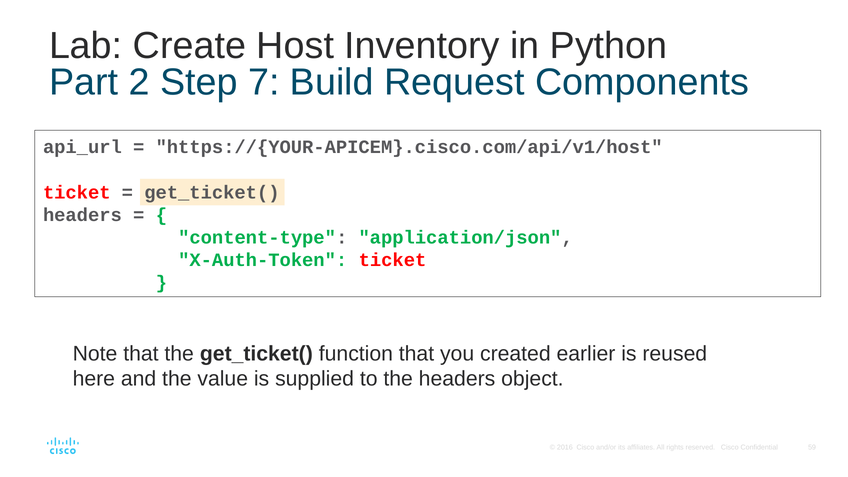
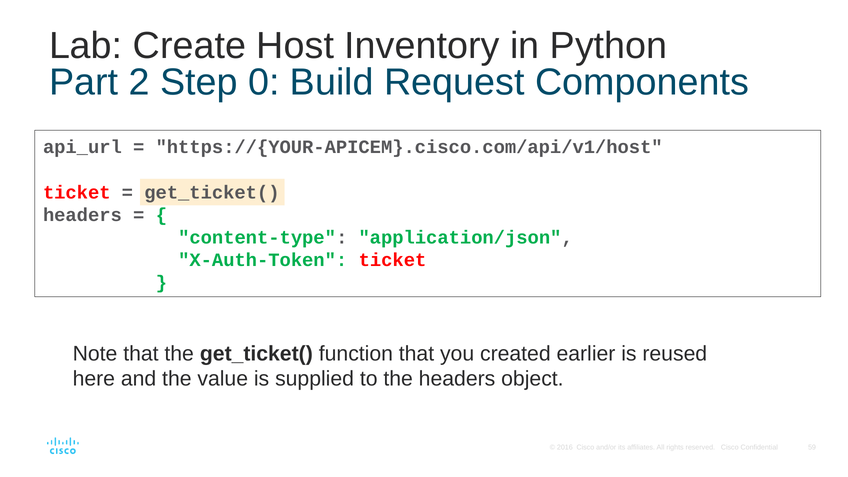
7: 7 -> 0 (264, 82)
